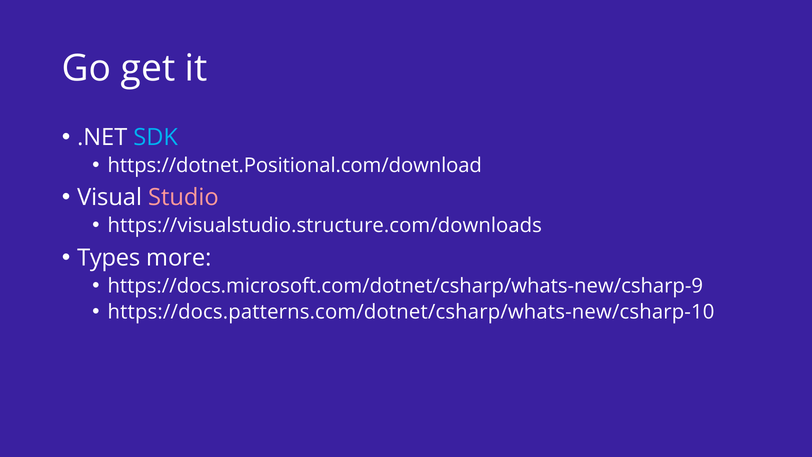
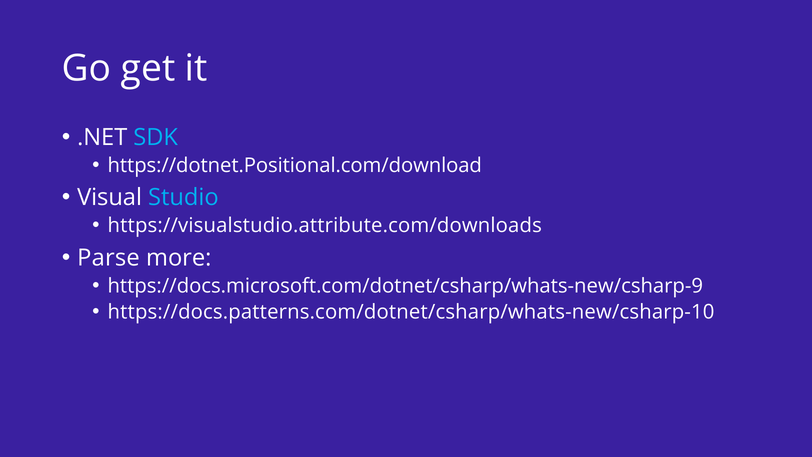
Studio colour: pink -> light blue (183, 197)
https://visualstudio.structure.com/downloads: https://visualstudio.structure.com/downloads -> https://visualstudio.attribute.com/downloads (325, 225)
Types: Types -> Parse (108, 258)
